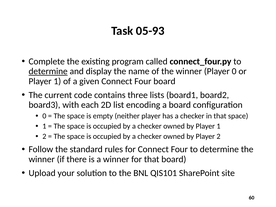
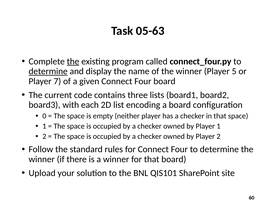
05-93: 05-93 -> 05-63 (150, 31)
the underline: none -> present (73, 61)
Player 0: 0 -> 5 (234, 71)
1: 1 -> 7 (57, 81)
